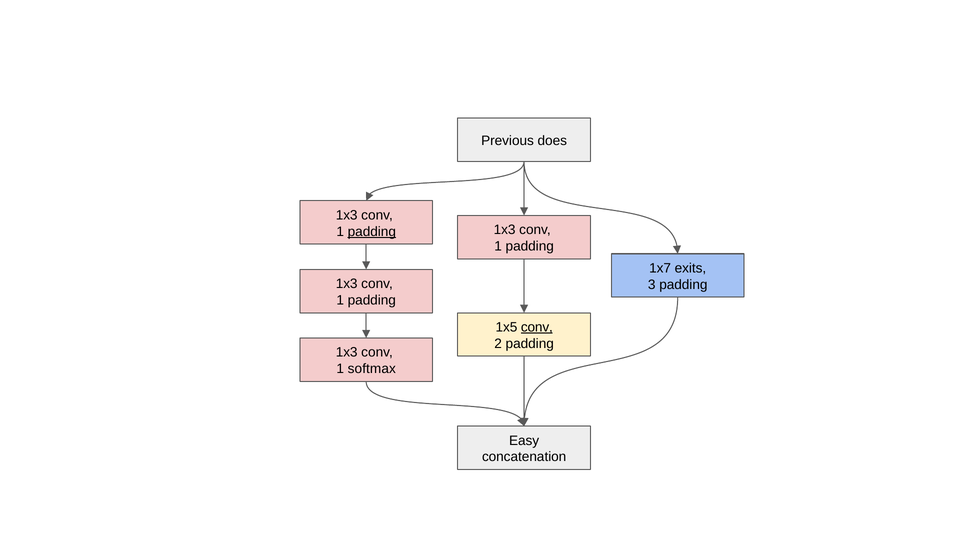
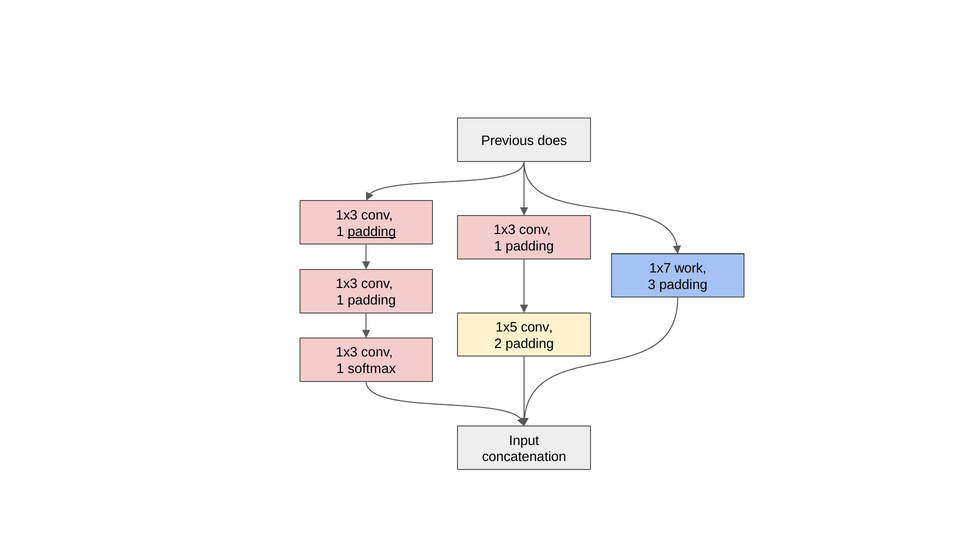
exits: exits -> work (691, 268)
conv underline: present -> none (537, 327)
Easy: Easy -> Input (524, 440)
